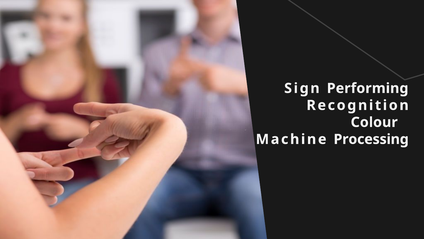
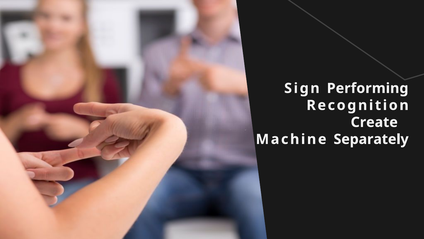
Colour: Colour -> Create (374, 122)
Processing: Processing -> Separately (371, 139)
